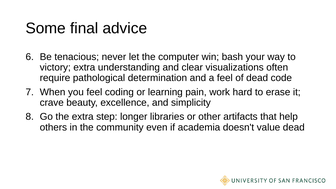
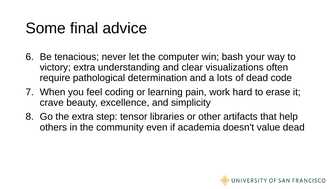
a feel: feel -> lots (225, 78)
longer: longer -> tensor (134, 117)
